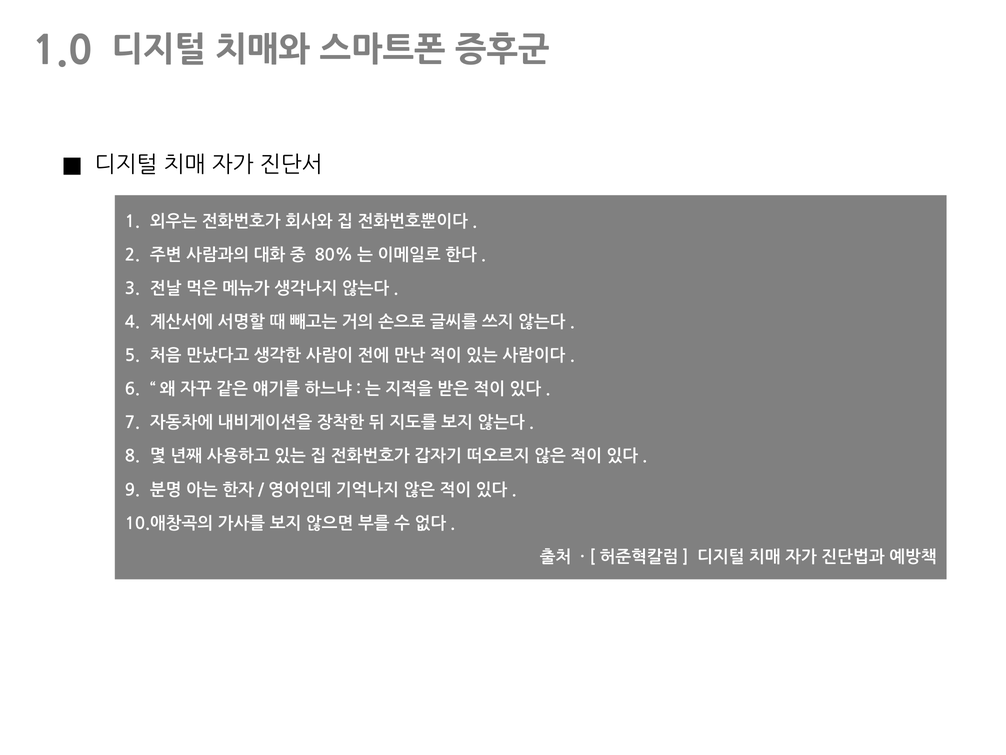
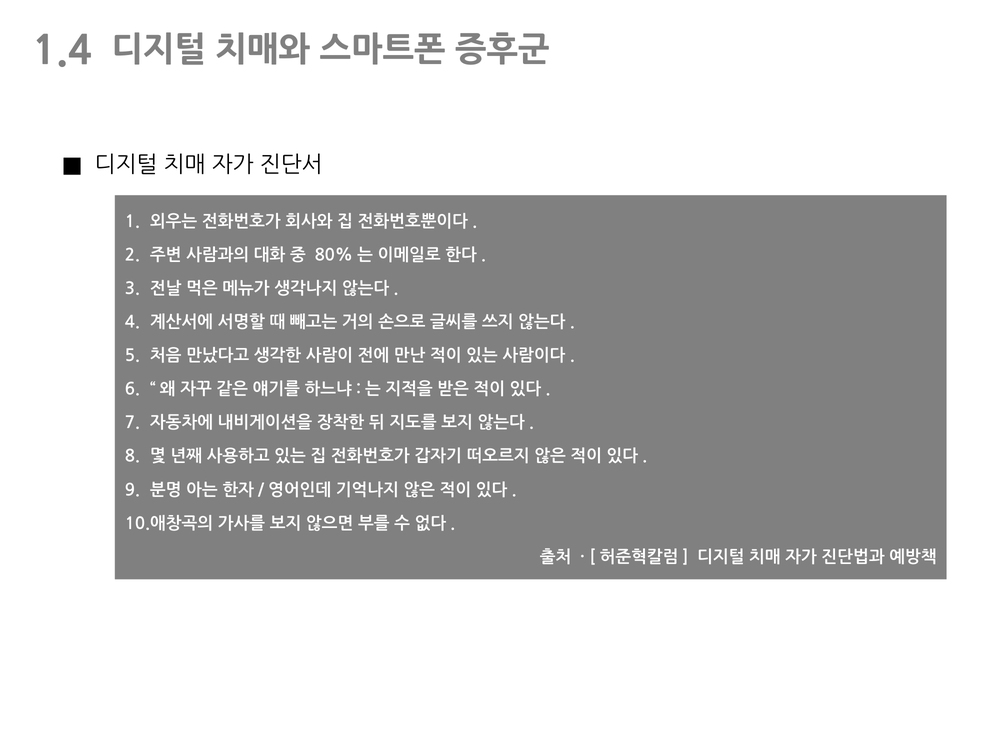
1.0: 1.0 -> 1.4 (62, 51)
